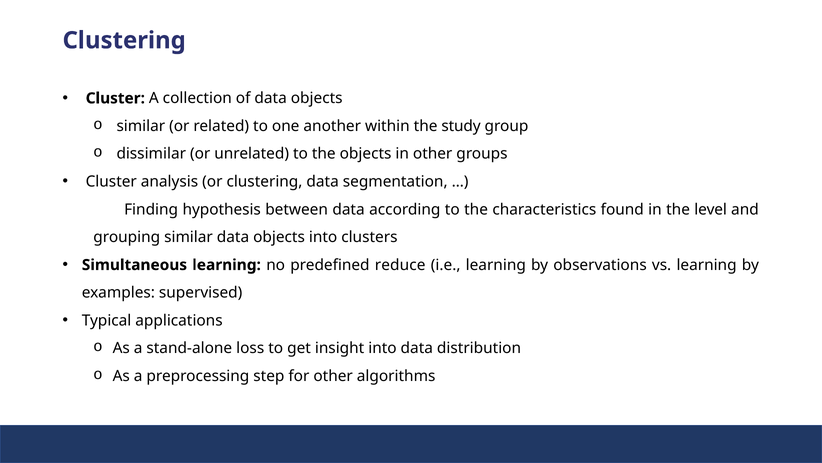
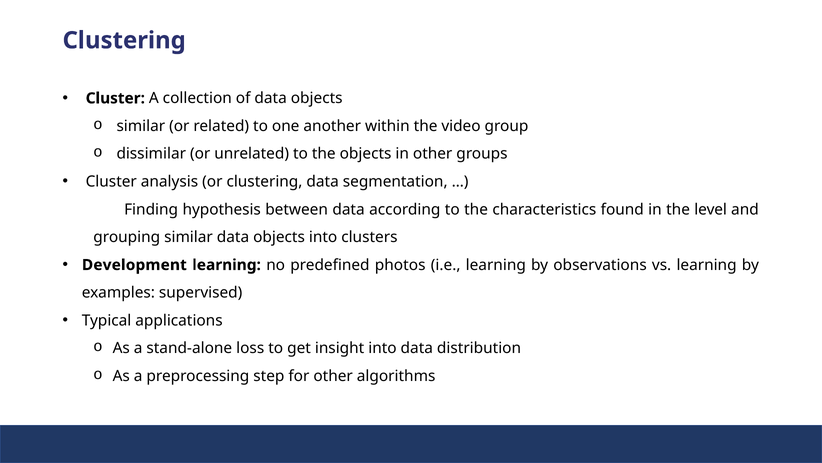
study: study -> video (461, 126)
Simultaneous: Simultaneous -> Development (134, 265)
reduce: reduce -> photos (400, 265)
